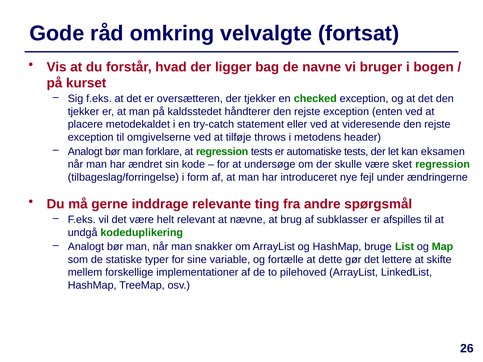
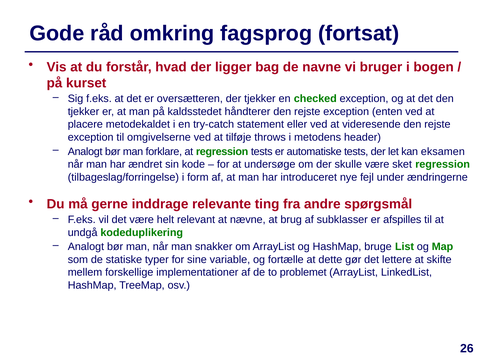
velvalgte: velvalgte -> fagsprog (266, 33)
pilehoved: pilehoved -> problemet (303, 273)
